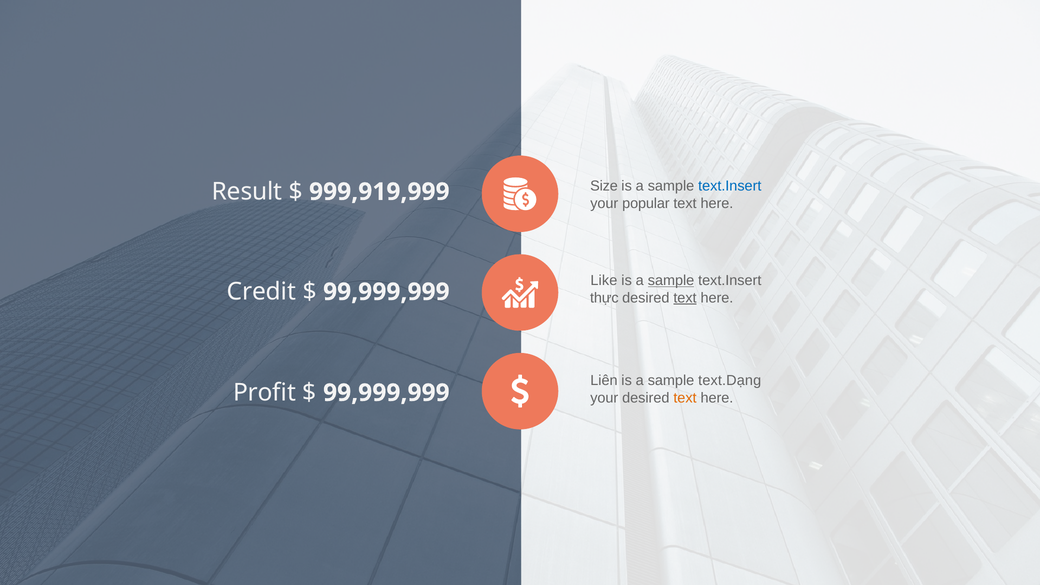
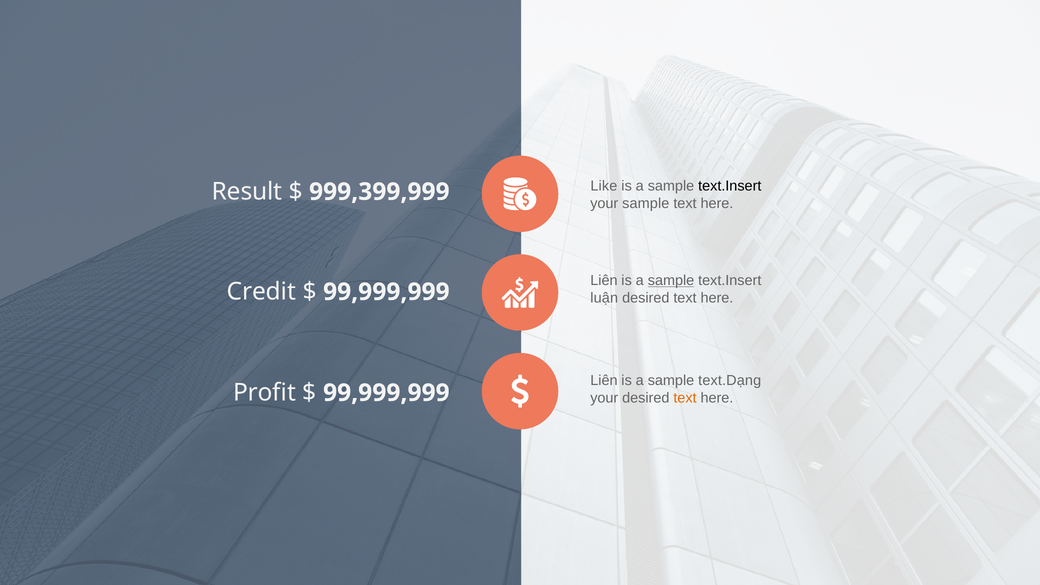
Size: Size -> Like (604, 186)
text.Insert colour: blue -> black (730, 186)
999,919,999: 999,919,999 -> 999,399,999 (379, 192)
your popular: popular -> sample (646, 204)
Like: Like -> Liên (604, 280)
thực: thực -> luận (604, 298)
text underline: present -> none (685, 298)
